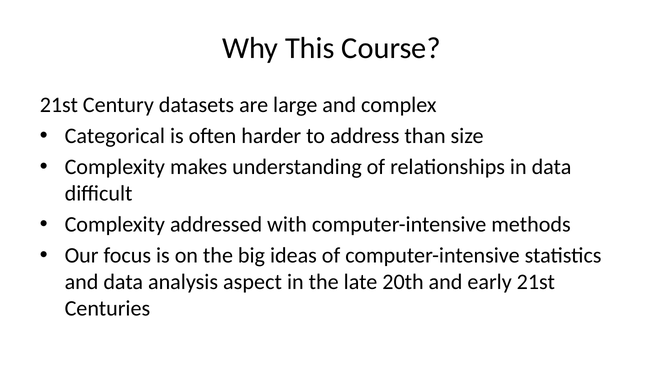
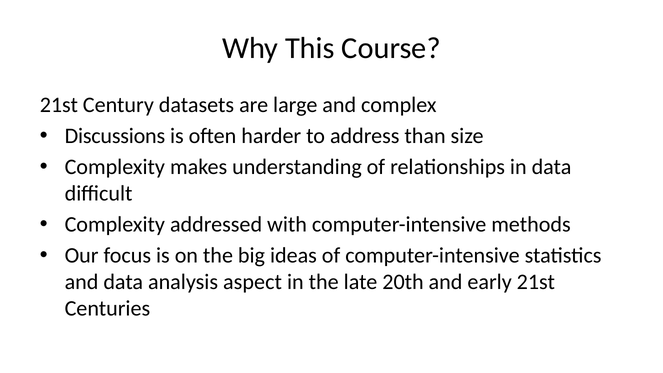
Categorical: Categorical -> Discussions (115, 136)
